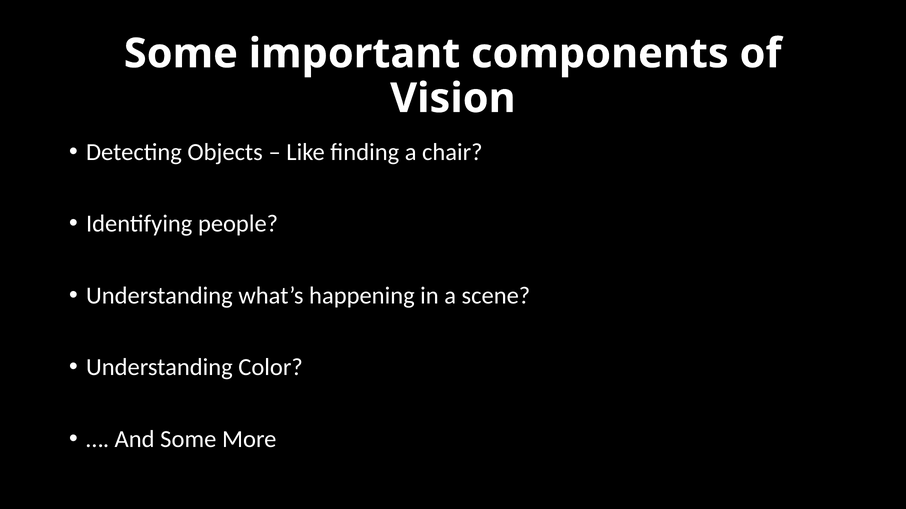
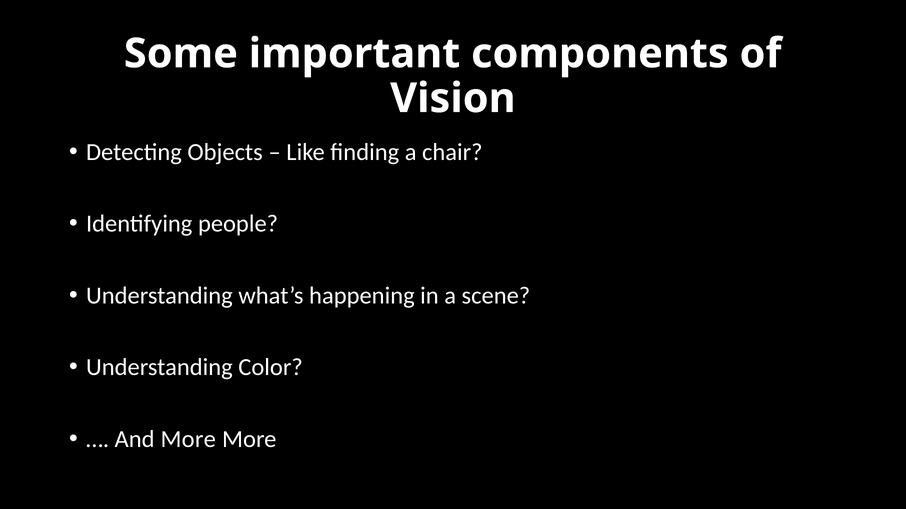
And Some: Some -> More (188, 440)
